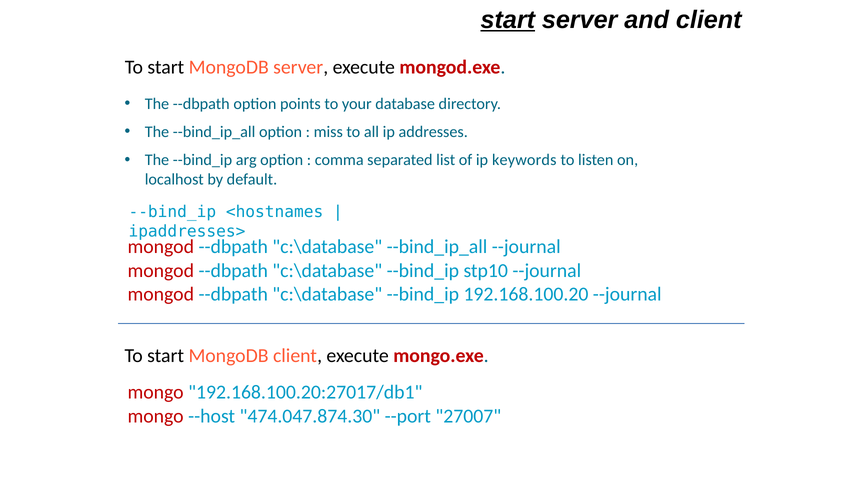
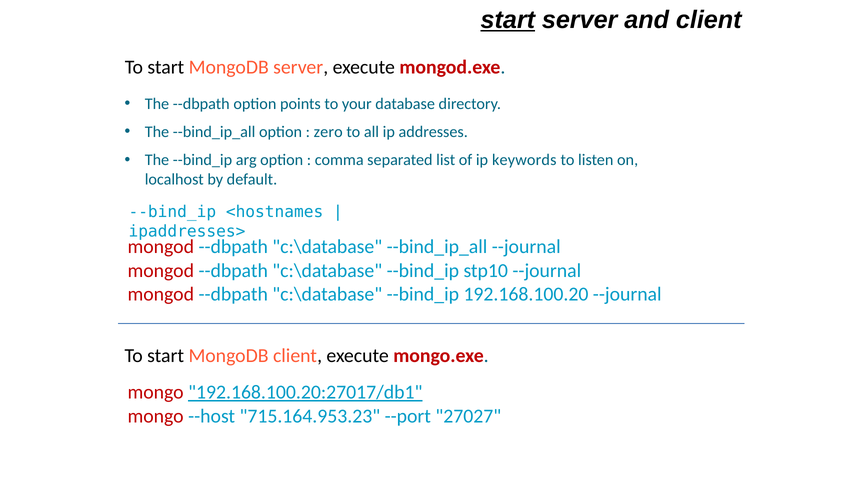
miss: miss -> zero (328, 132)
192.168.100.20:27017/db1 underline: none -> present (305, 392)
474.047.874.30: 474.047.874.30 -> 715.164.953.23 (310, 416)
27007: 27007 -> 27027 (468, 416)
